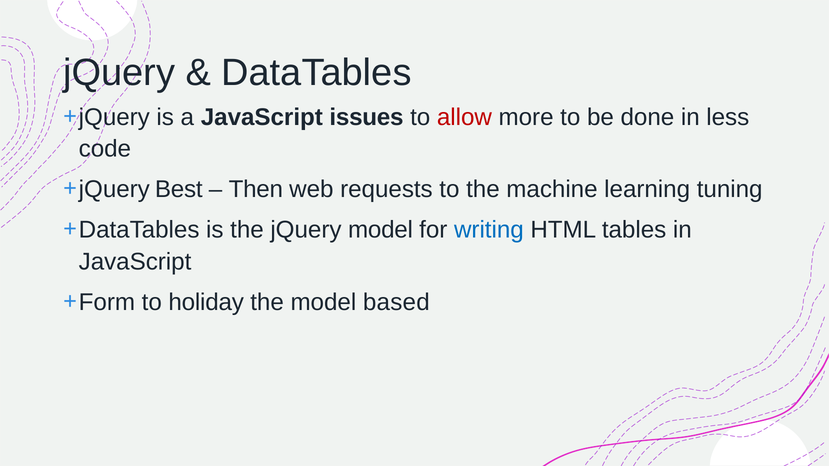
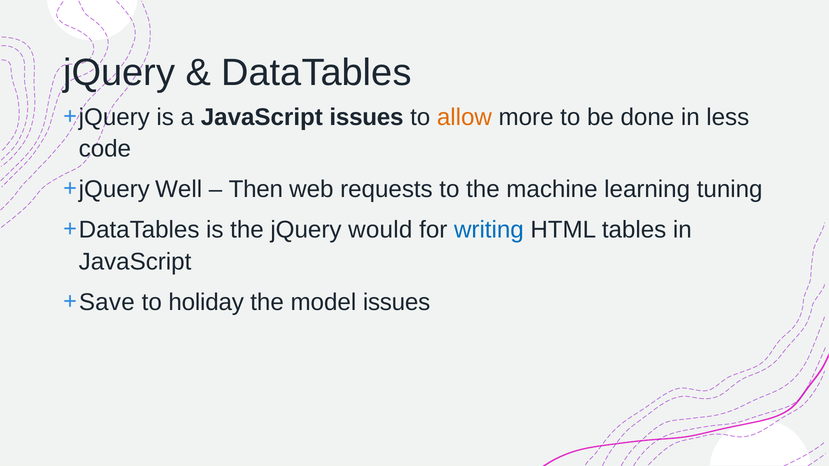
allow colour: red -> orange (464, 117)
Best: Best -> Well (179, 189)
jQuery model: model -> would (380, 230)
Form: Form -> Save (107, 302)
model based: based -> issues (397, 302)
